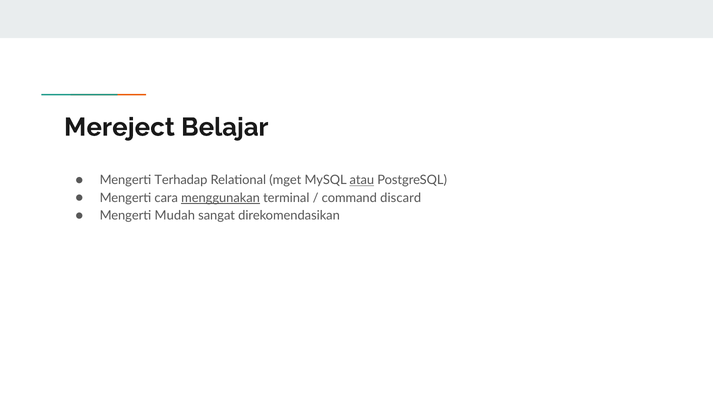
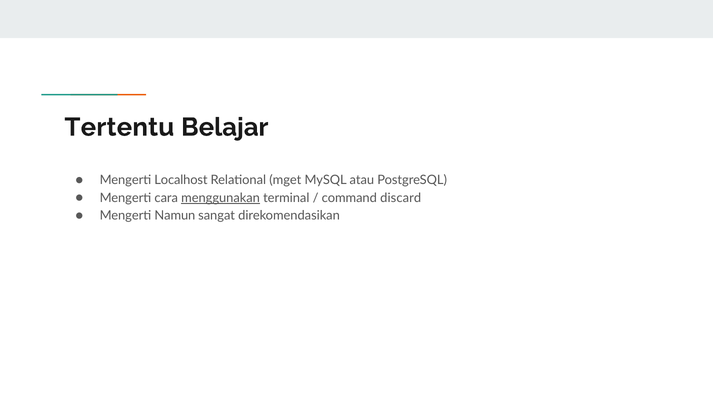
Mereject: Mereject -> Tertentu (119, 127)
Terhadap: Terhadap -> Localhost (181, 180)
atau underline: present -> none (362, 180)
Mudah: Mudah -> Namun (175, 216)
